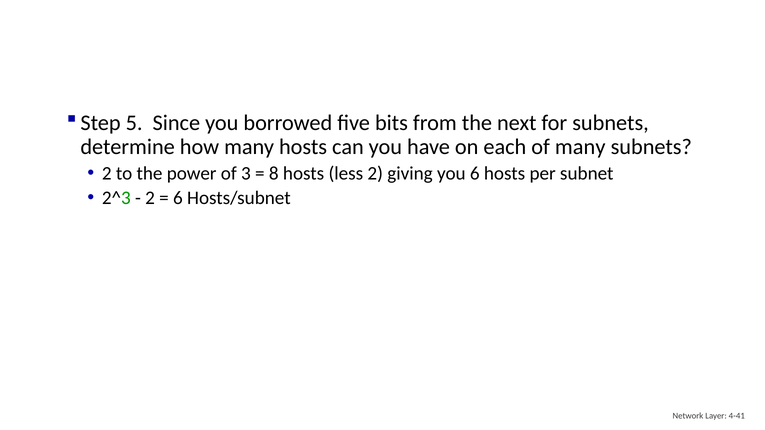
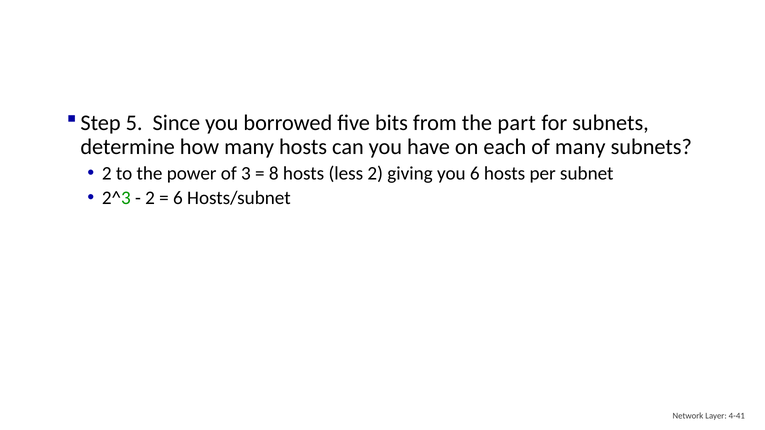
next: next -> part (517, 123)
